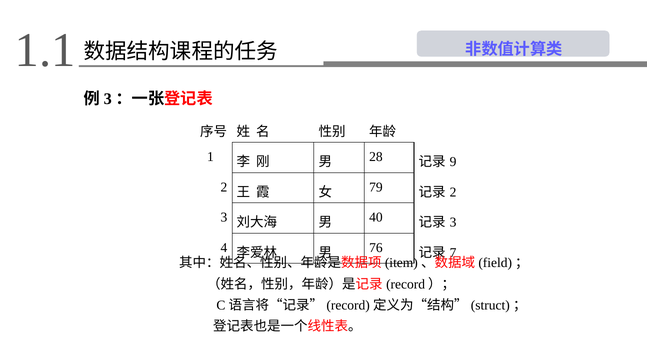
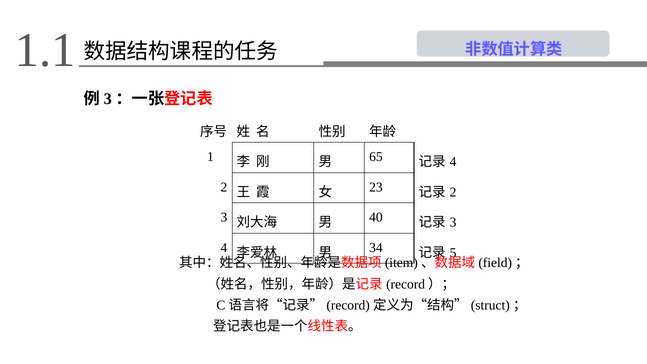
28: 28 -> 65 (376, 157)
9: 9 -> 4 (453, 162)
79: 79 -> 23 (376, 187)
76: 76 -> 34 (376, 248)
7: 7 -> 5 (453, 253)
